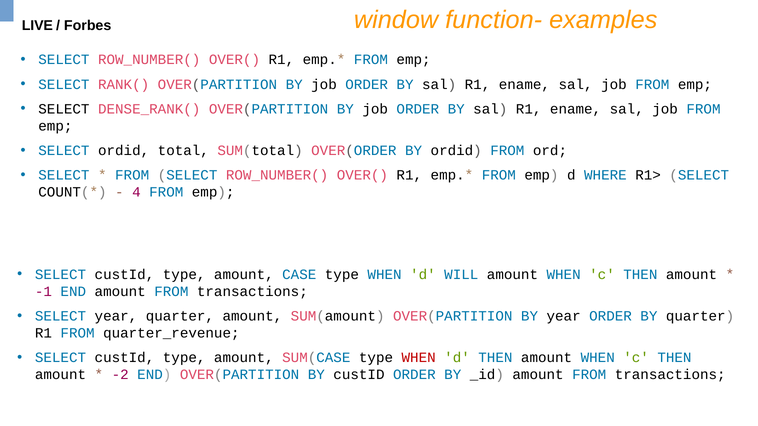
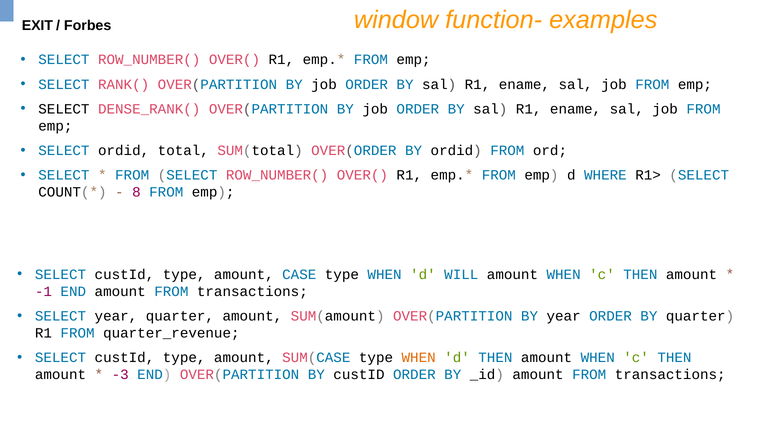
LIVE: LIVE -> EXIT (37, 26)
4: 4 -> 8 (136, 192)
WHEN colour: red -> orange (419, 358)
-2: -2 -> -3 (120, 375)
